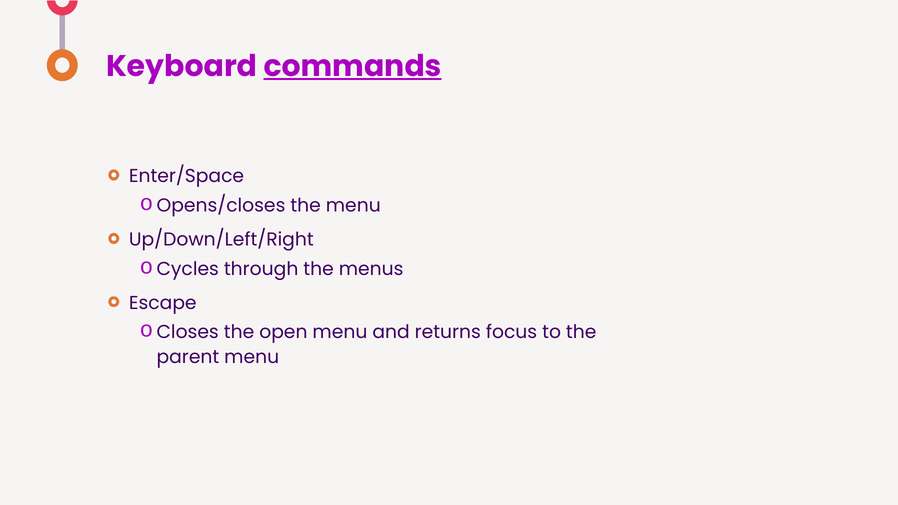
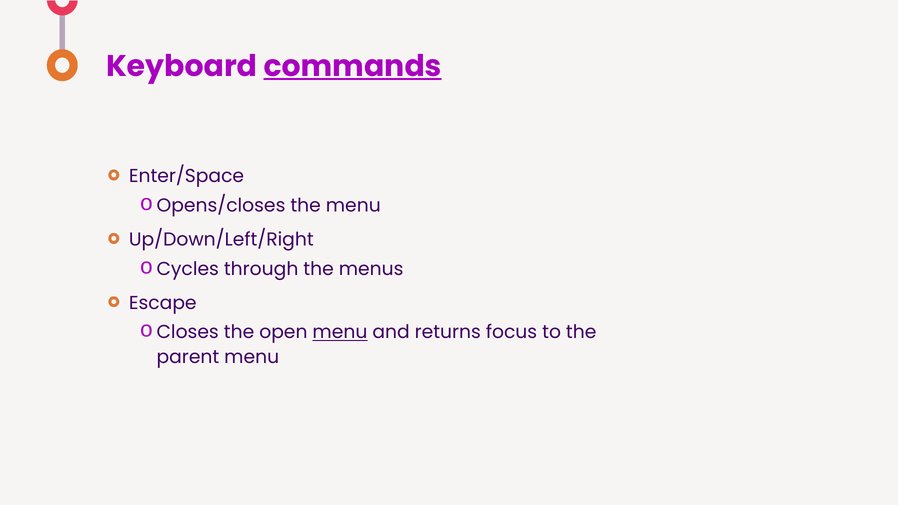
menu underline: none -> present (340, 332)
